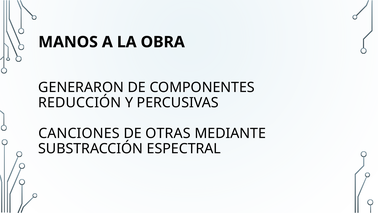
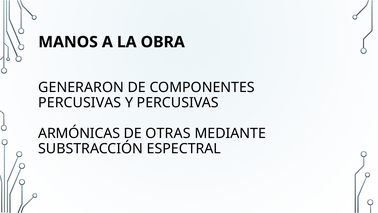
REDUCCIÓN: REDUCCIÓN -> PERCUSIVAS (80, 103)
CANCIONES: CANCIONES -> ARMÓNICAS (79, 133)
